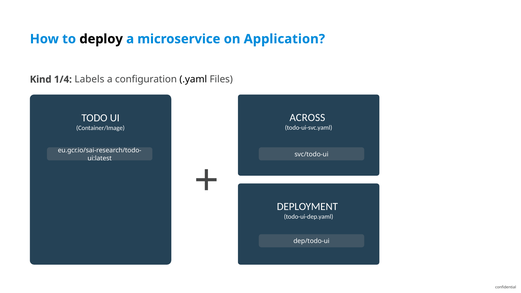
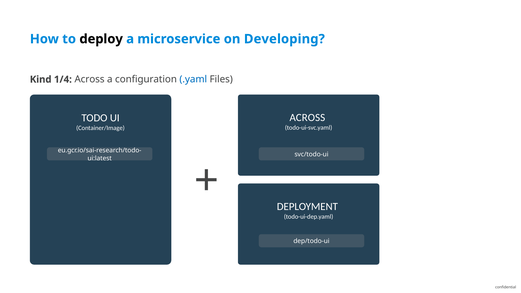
Application: Application -> Developing (284, 39)
1/4 Labels: Labels -> Across (90, 79)
.yaml colour: black -> blue (193, 79)
